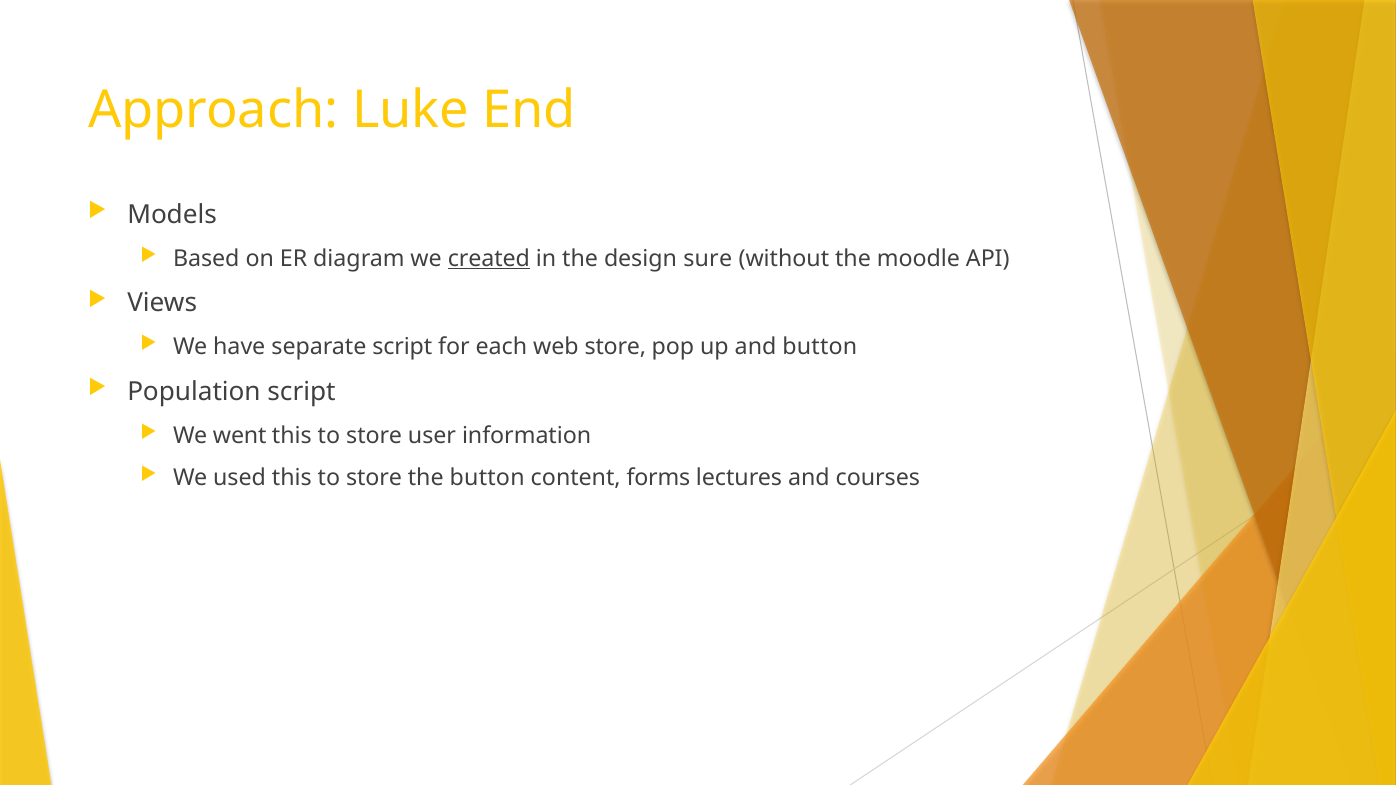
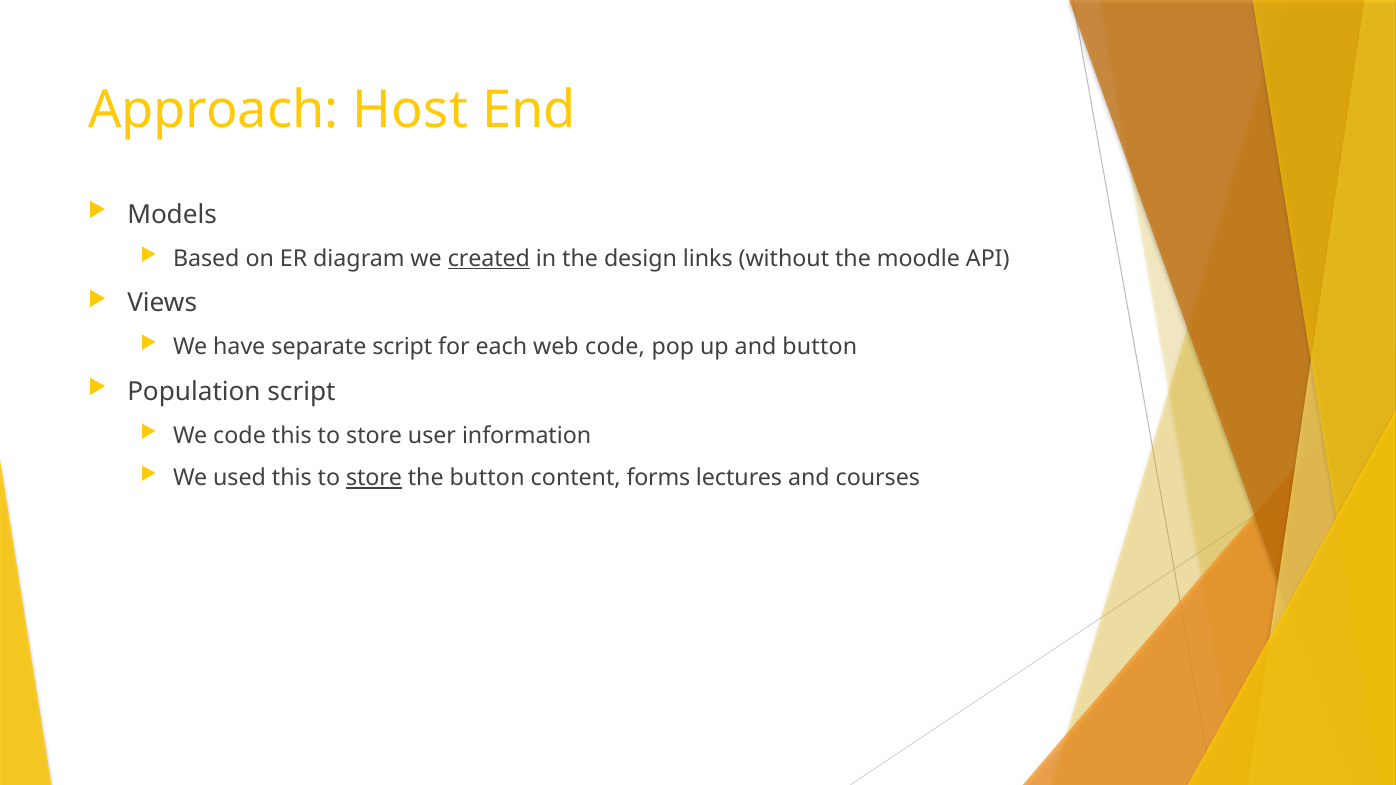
Luke: Luke -> Host (410, 110)
sure: sure -> links (708, 259)
web store: store -> code (615, 347)
We went: went -> code (240, 436)
store underline: none -> present (374, 478)
